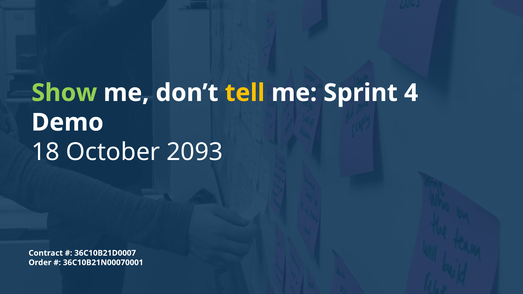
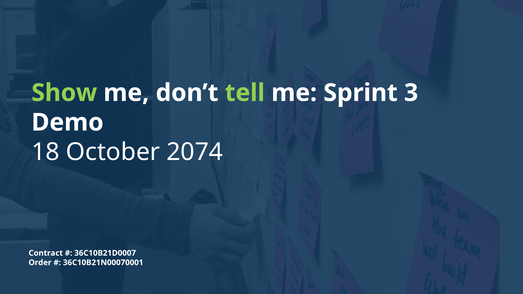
tell colour: yellow -> light green (245, 93)
4: 4 -> 3 (411, 93)
2093: 2093 -> 2074 (195, 152)
